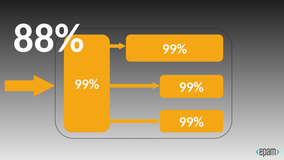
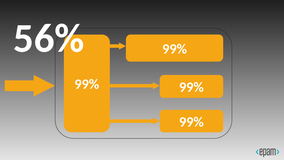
88%: 88% -> 56% (49, 38)
